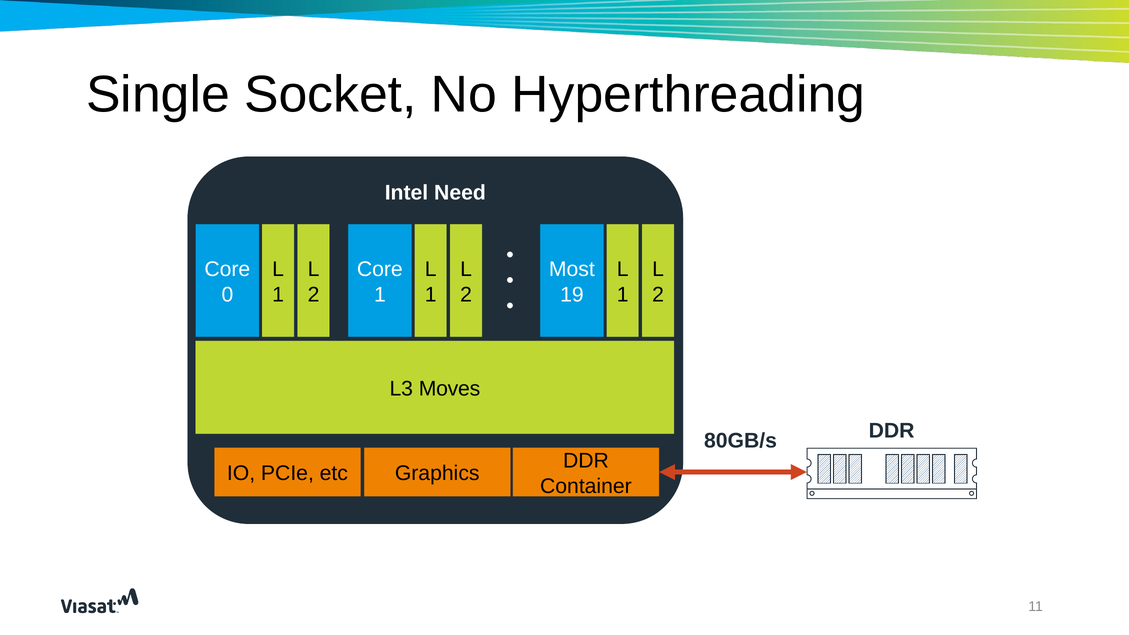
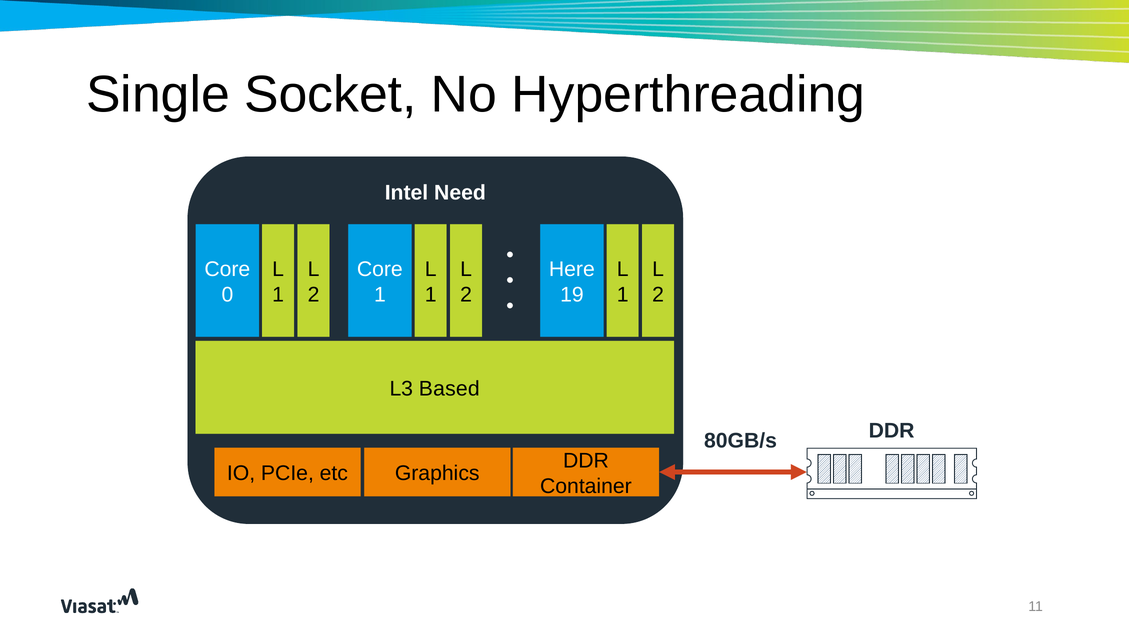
Most: Most -> Here (572, 269)
Moves: Moves -> Based (449, 389)
